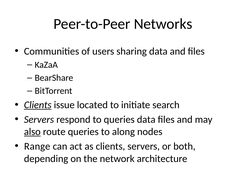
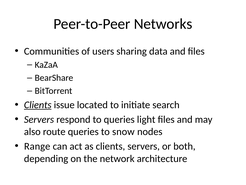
queries data: data -> light (146, 119)
also underline: present -> none (32, 131)
along: along -> snow (123, 131)
